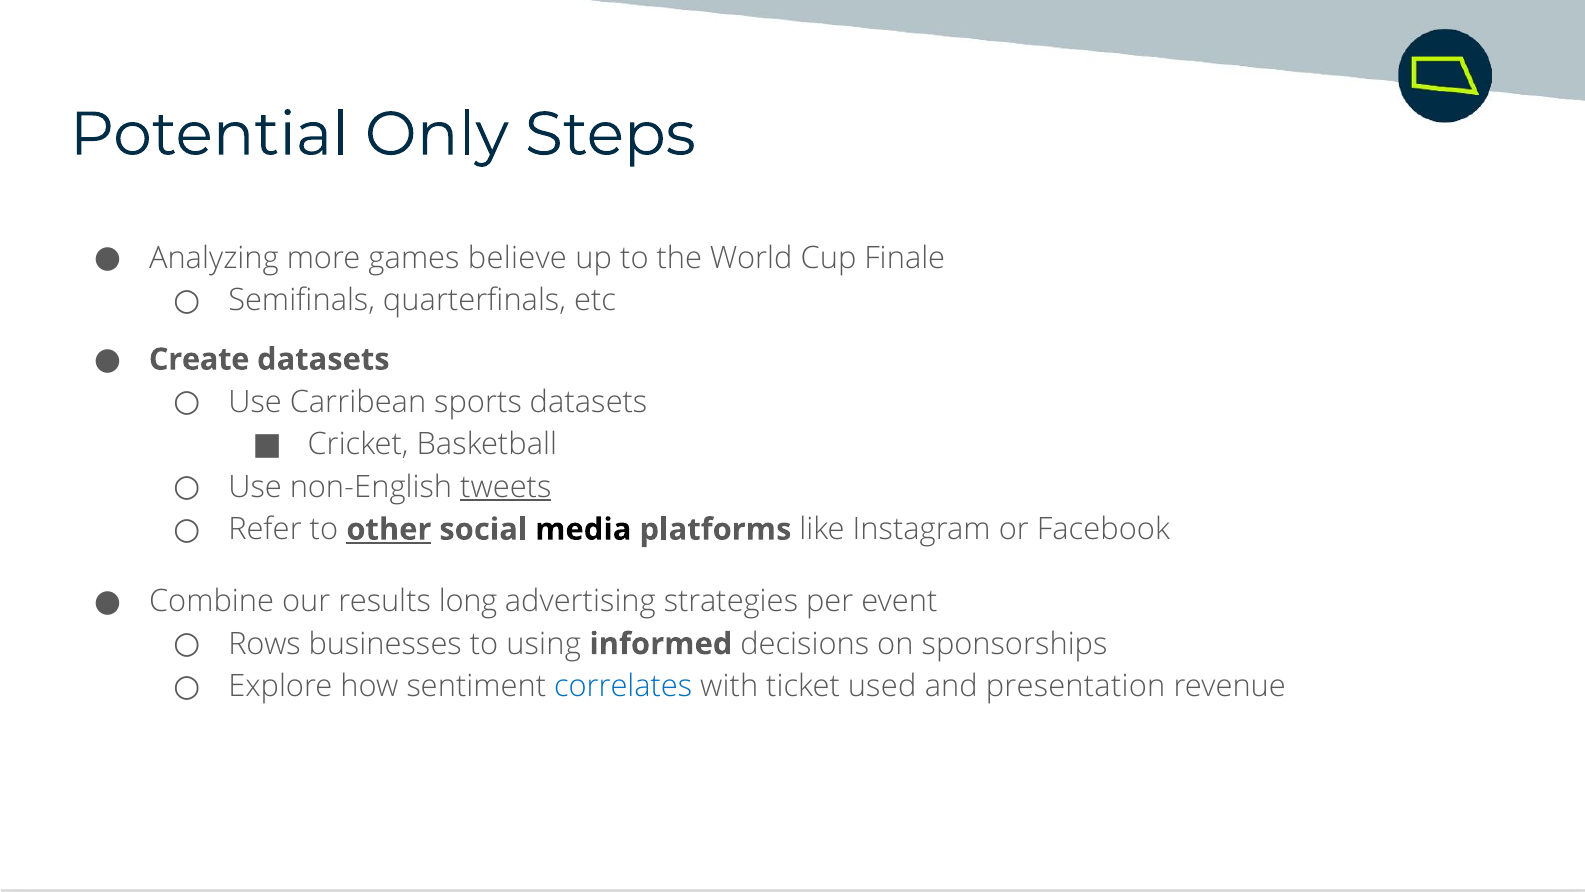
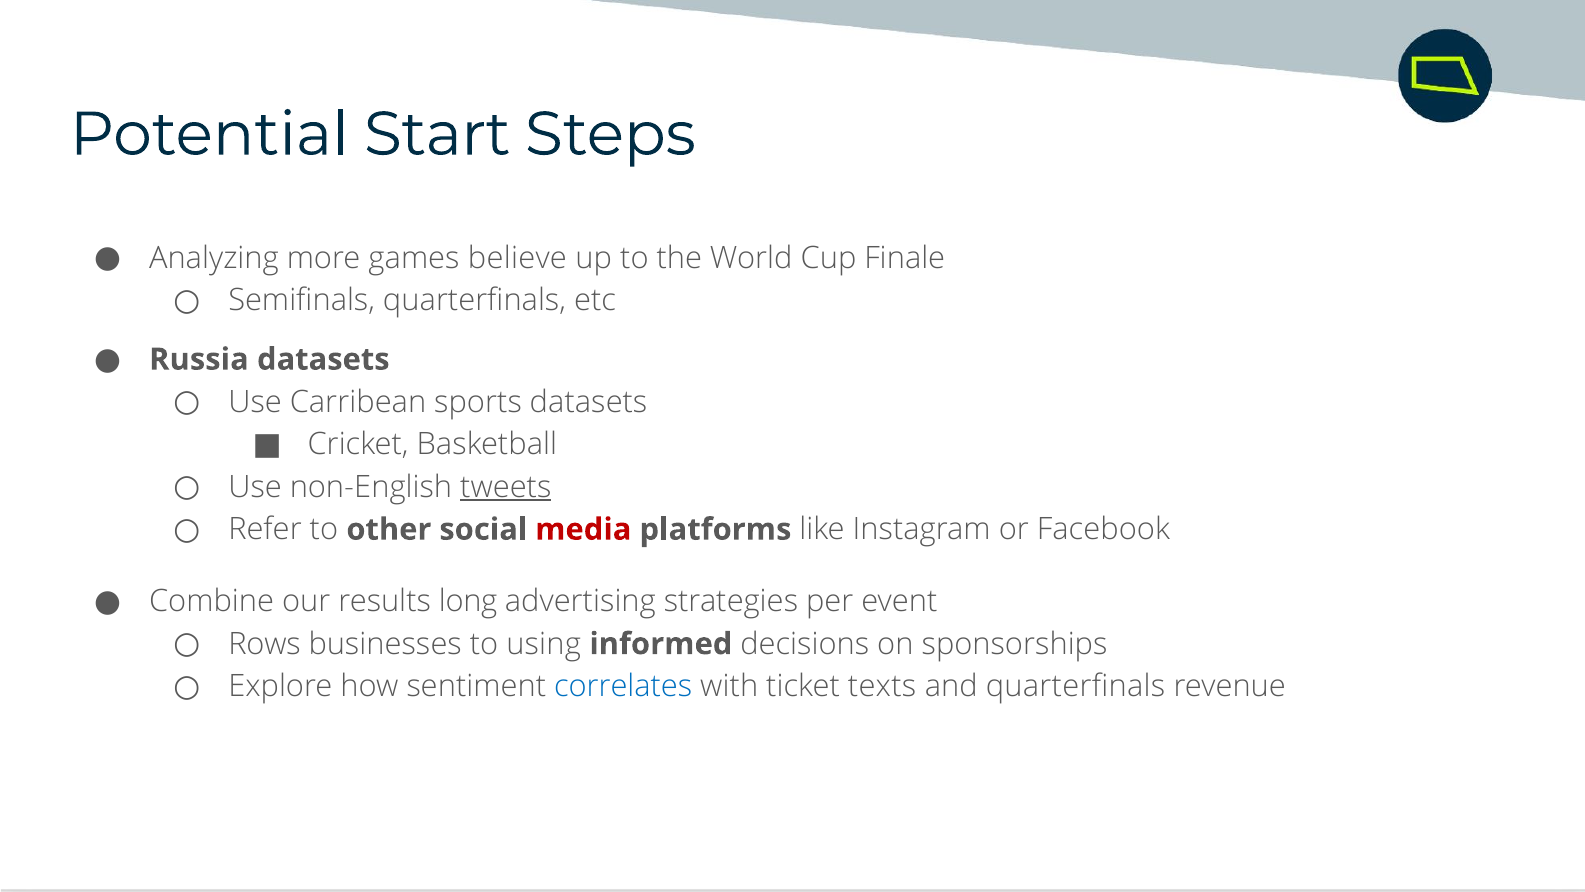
Only: Only -> Start (437, 134)
Create: Create -> Russia (199, 359)
other underline: present -> none (389, 529)
media colour: black -> red (583, 529)
used: used -> texts (882, 686)
and presentation: presentation -> quarterfinals (1075, 686)
